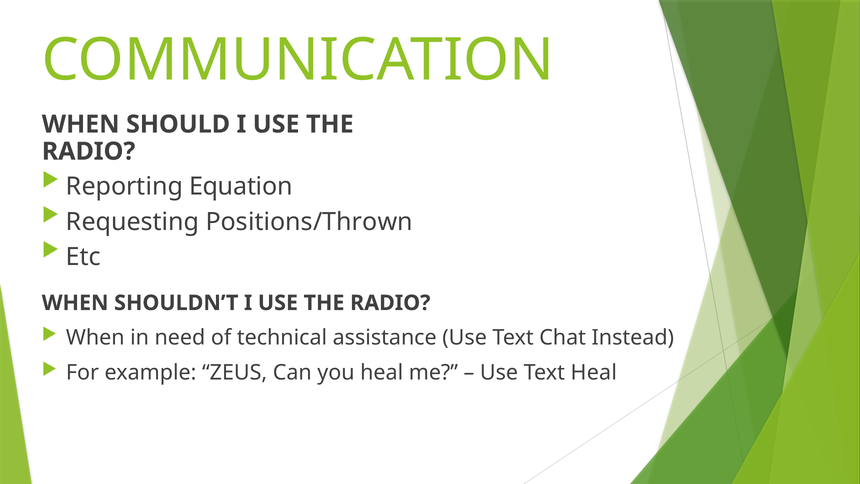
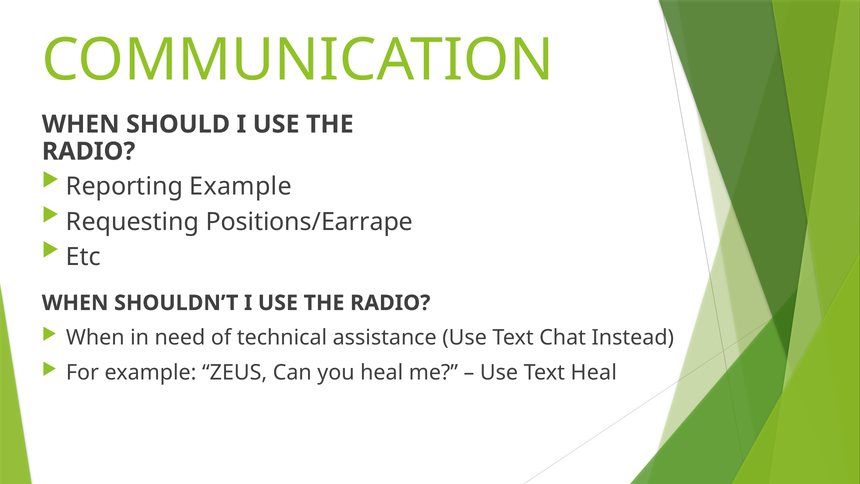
Reporting Equation: Equation -> Example (241, 186)
Positions/Thrown: Positions/Thrown -> Positions/Earrape (309, 222)
